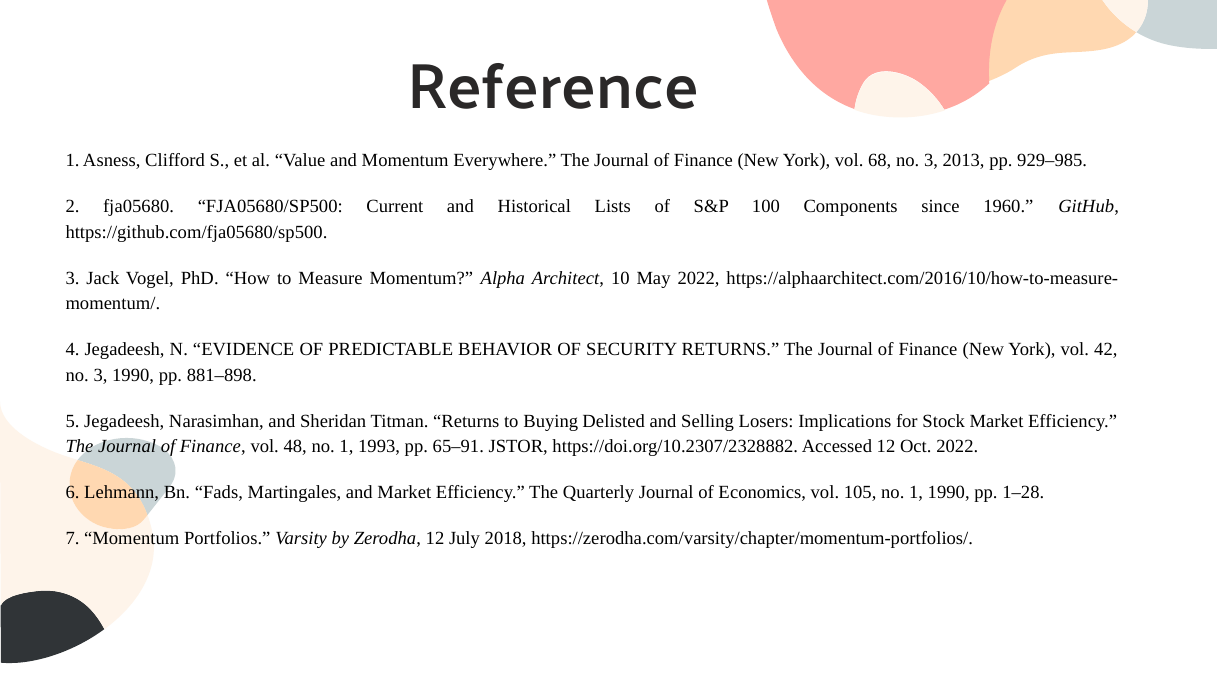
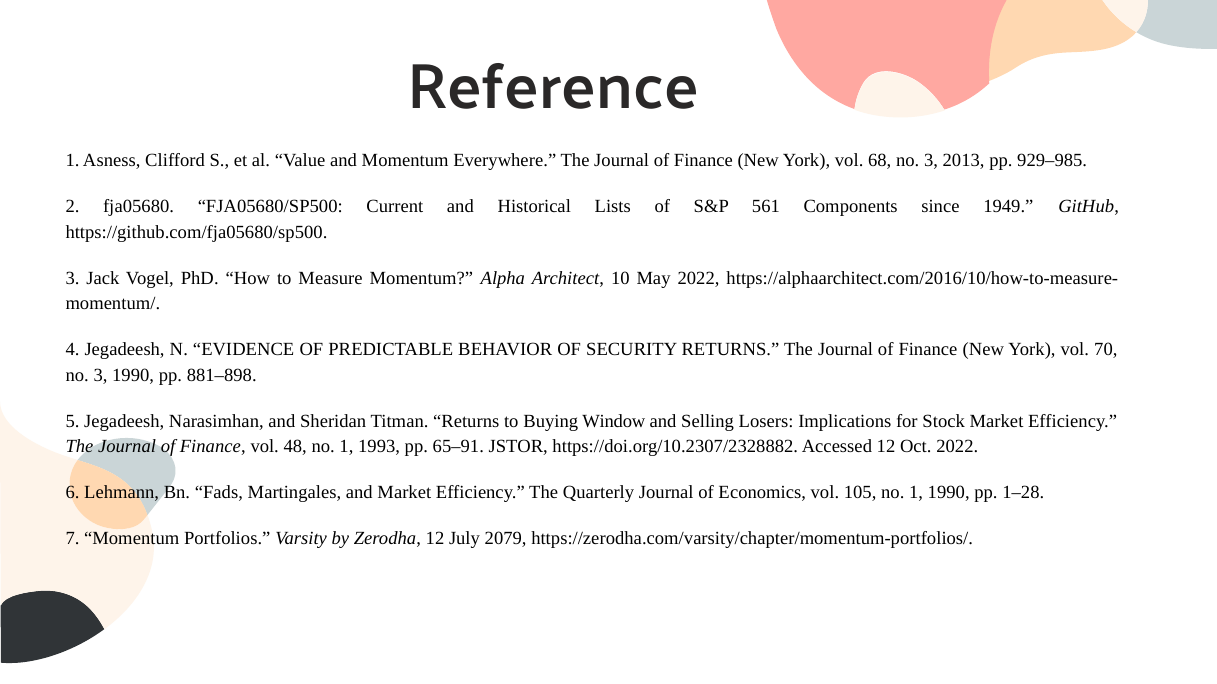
100: 100 -> 561 (766, 207)
1960: 1960 -> 1949 (1008, 207)
42: 42 -> 70 (1106, 350)
Delisted: Delisted -> Window (614, 421)
2018: 2018 -> 2079 (506, 539)
